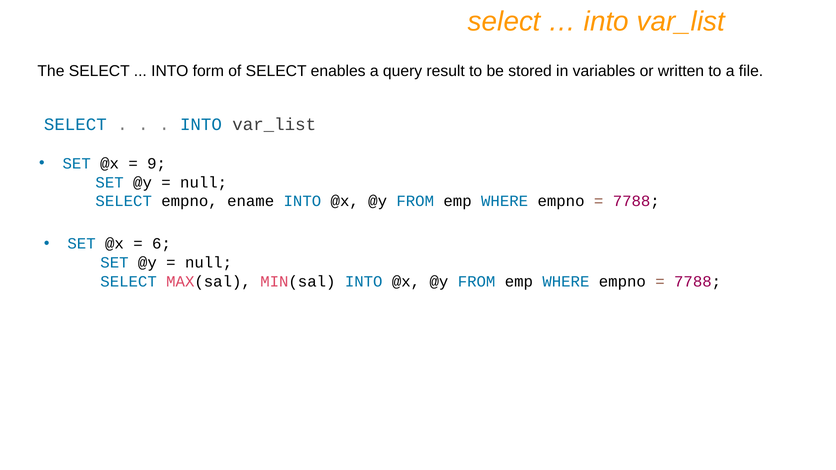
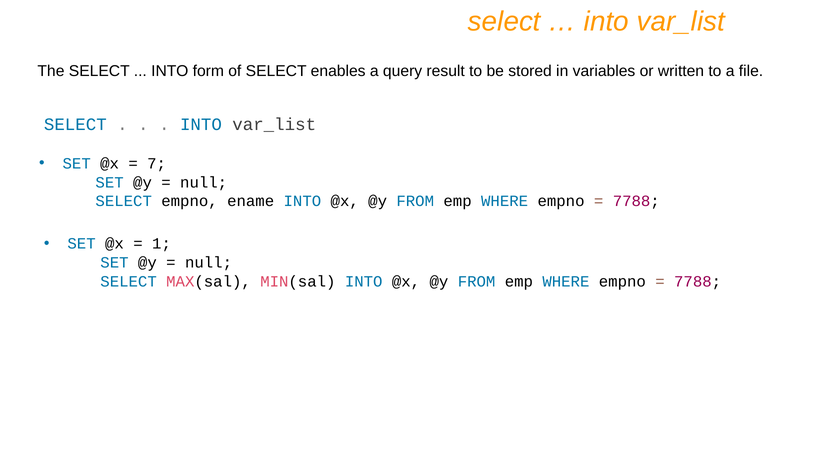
9: 9 -> 7 (157, 164)
6: 6 -> 1 (162, 244)
